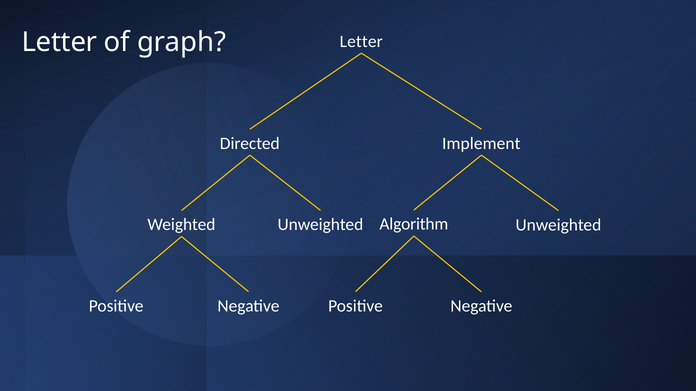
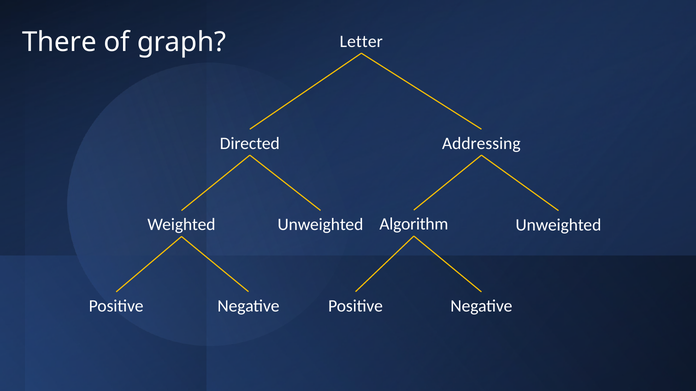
Letter: Letter -> There (59, 42)
Implement: Implement -> Addressing (481, 144)
